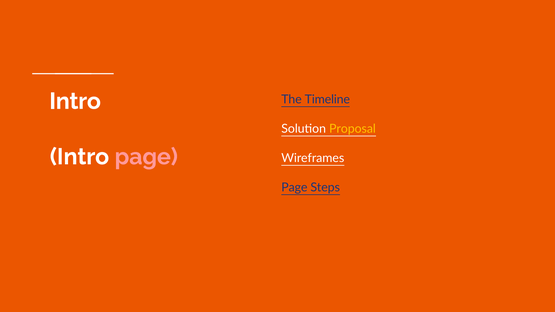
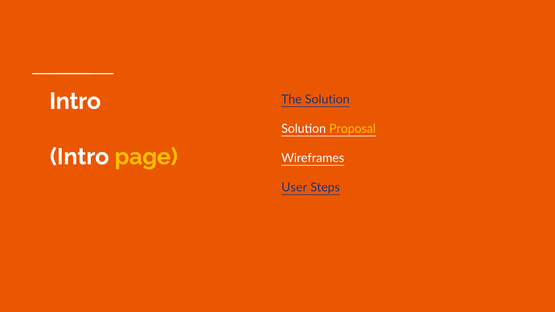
The Timeline: Timeline -> Solution (327, 100)
page colour: pink -> yellow (146, 157)
Page: Page -> User (294, 188)
